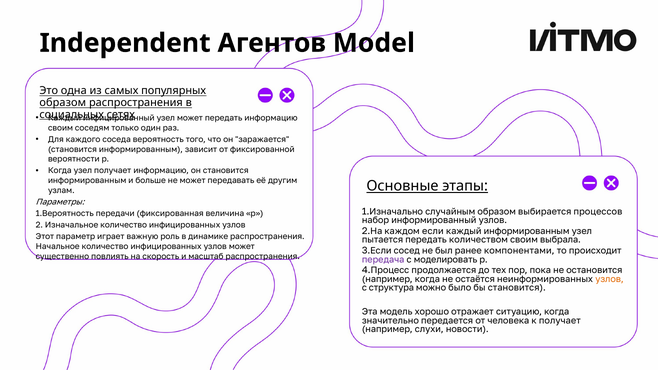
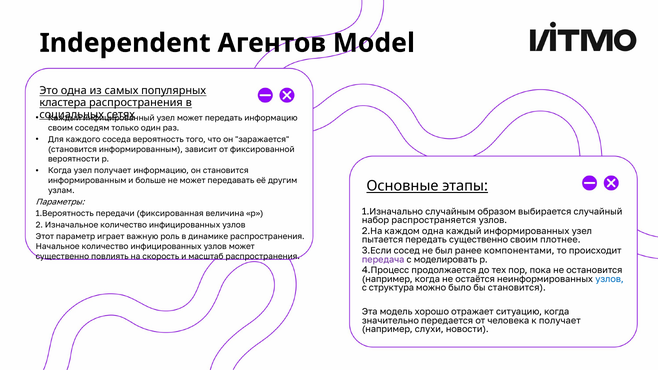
образом: образом -> кластера (63, 103)
процессов: процессов -> случайный (598, 212)
информированный: информированный -> распространяется (434, 220)
каждом если: если -> одна (433, 231)
каждый информированным: информированным -> информированных (527, 231)
передать количеством: количеством -> существенно (479, 240)
выбрала: выбрала -> плотнее (560, 240)
узлов colour: orange -> blue (610, 279)
